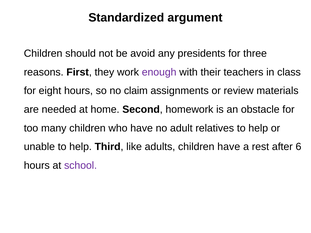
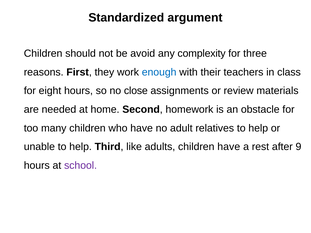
presidents: presidents -> complexity (202, 54)
enough colour: purple -> blue (159, 72)
claim: claim -> close (136, 91)
6: 6 -> 9 (298, 147)
